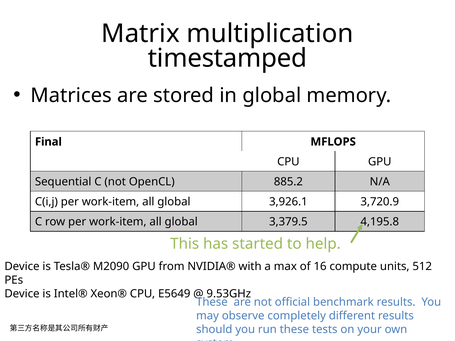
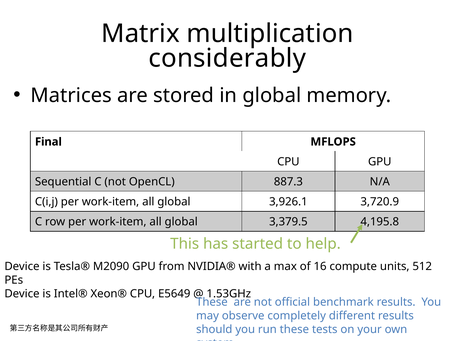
timestamped: timestamped -> considerably (227, 58)
885.2: 885.2 -> 887.3 (288, 182)
9.53GHz: 9.53GHz -> 1.53GHz (229, 294)
